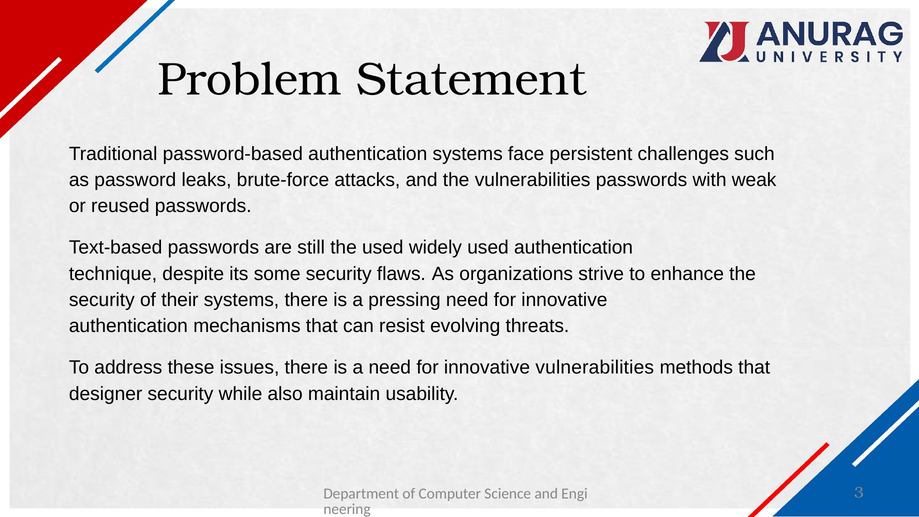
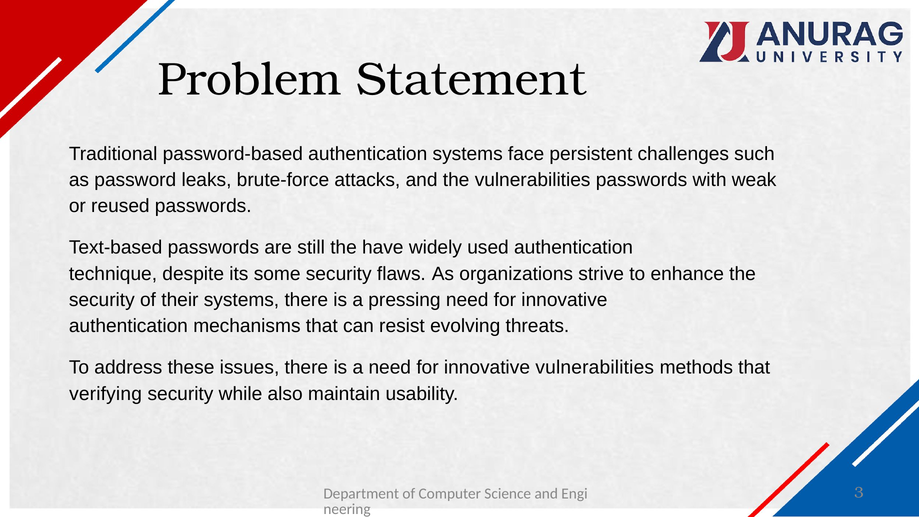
the used: used -> have (383, 248)
designer: designer -> verifying (106, 394)
